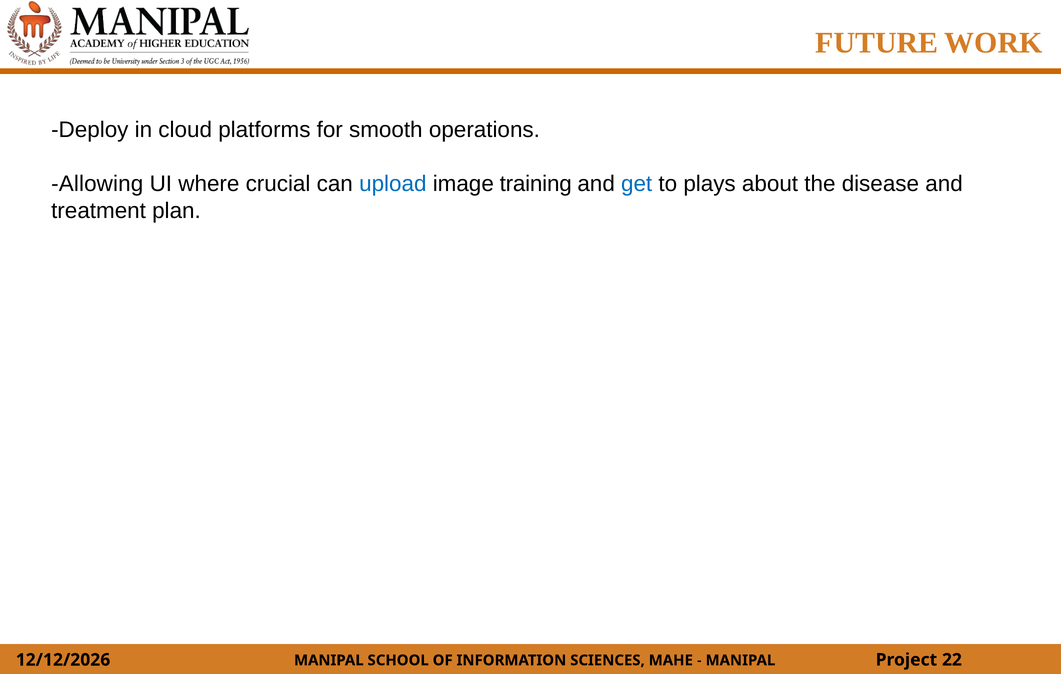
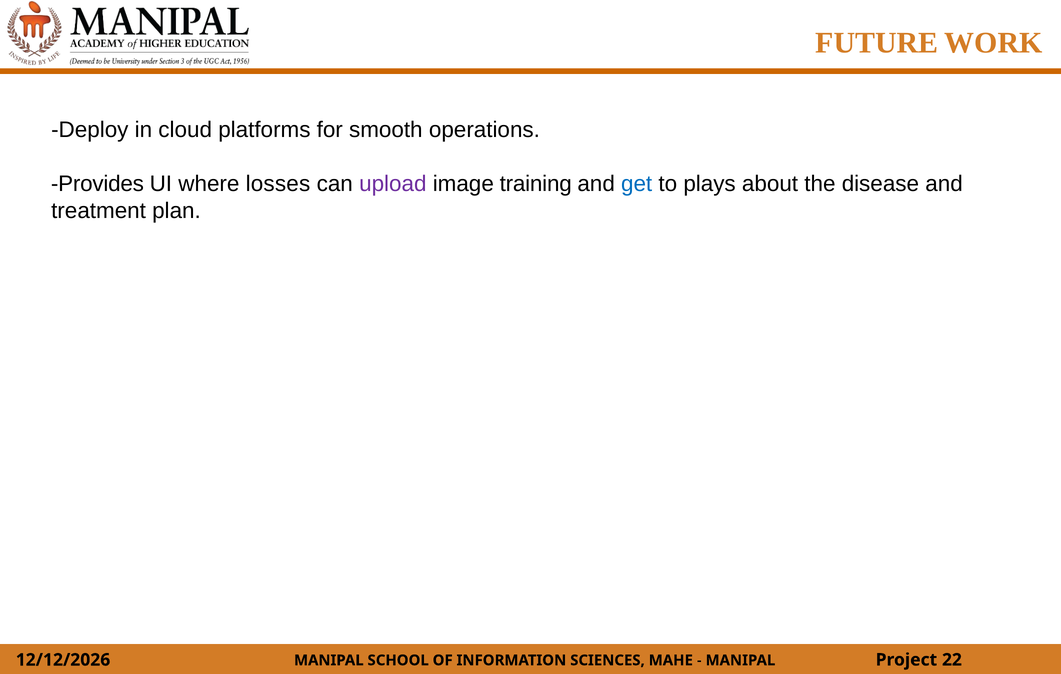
Allowing: Allowing -> Provides (97, 184)
crucial: crucial -> losses (278, 184)
upload colour: blue -> purple (393, 184)
